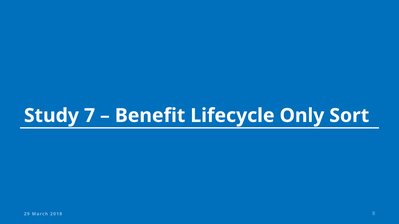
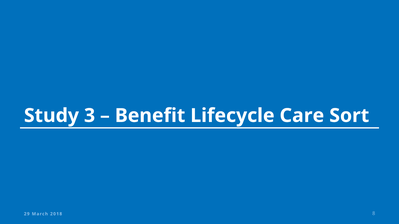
7: 7 -> 3 (90, 116)
Only: Only -> Care (302, 116)
